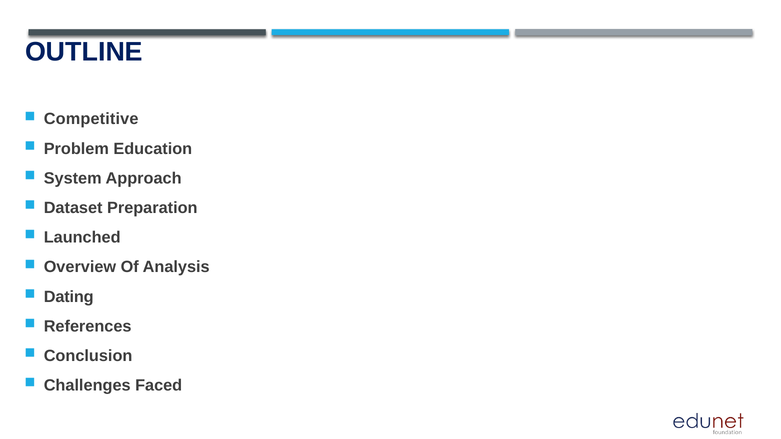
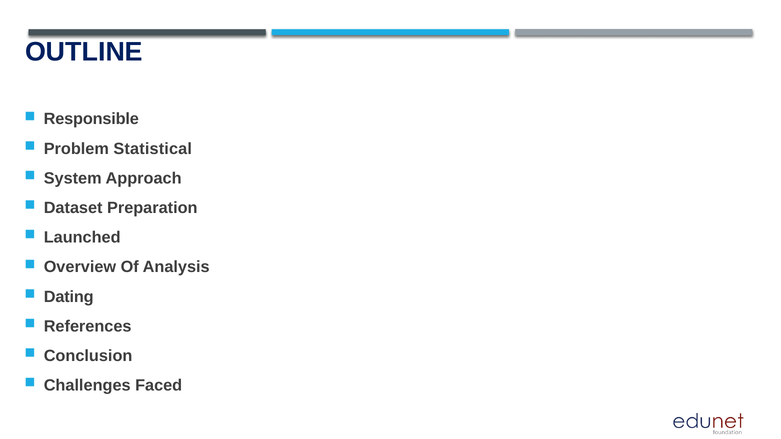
Competitive: Competitive -> Responsible (91, 119)
Education: Education -> Statistical (153, 149)
